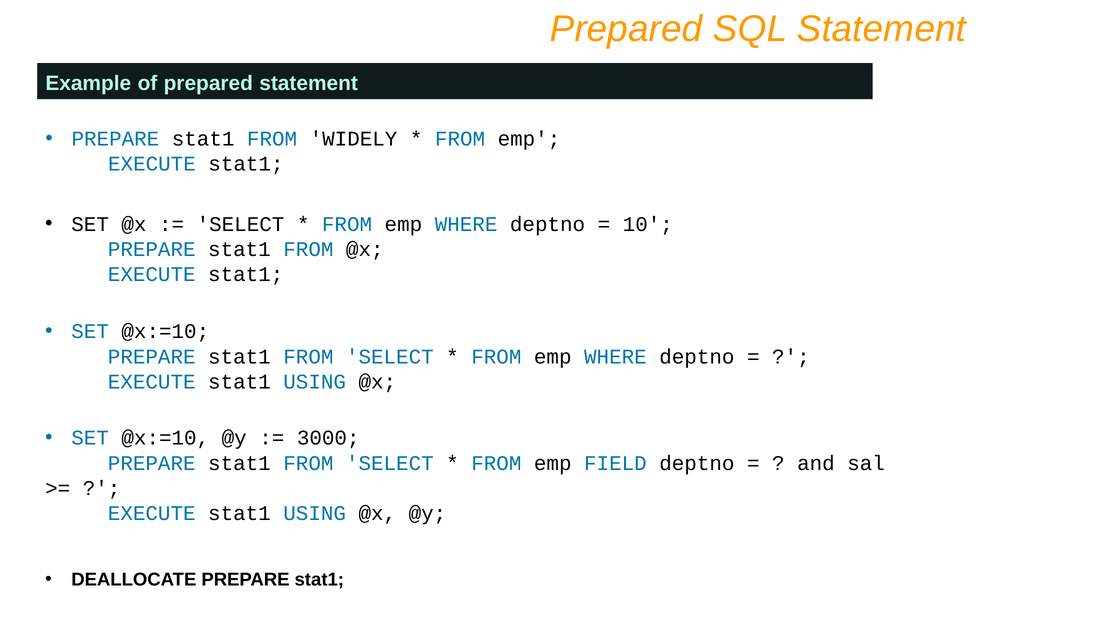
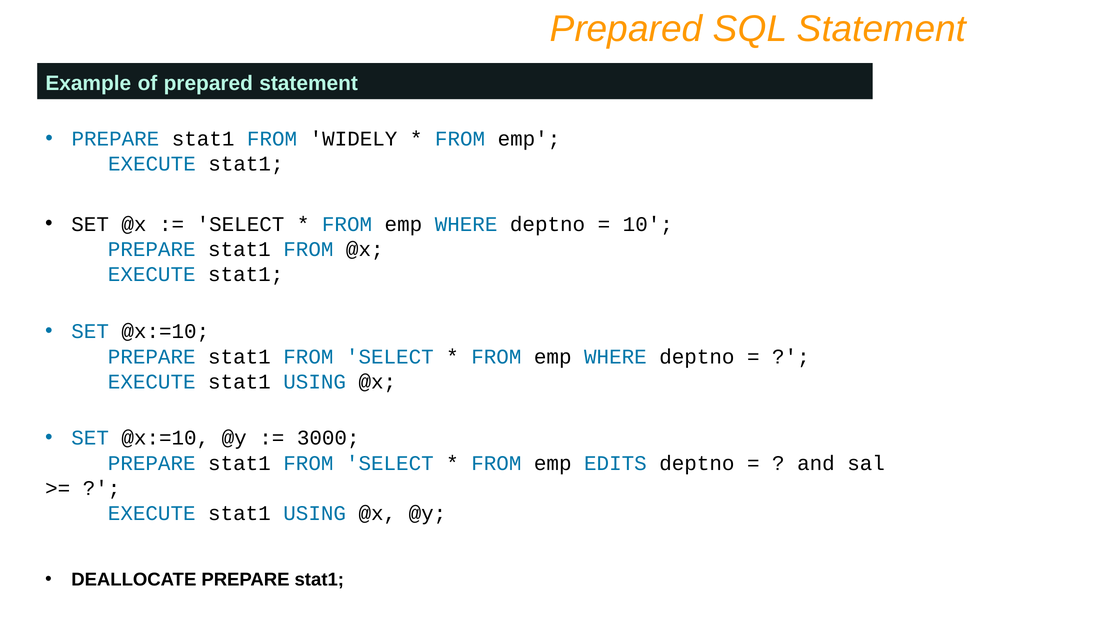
FIELD: FIELD -> EDITS (615, 463)
